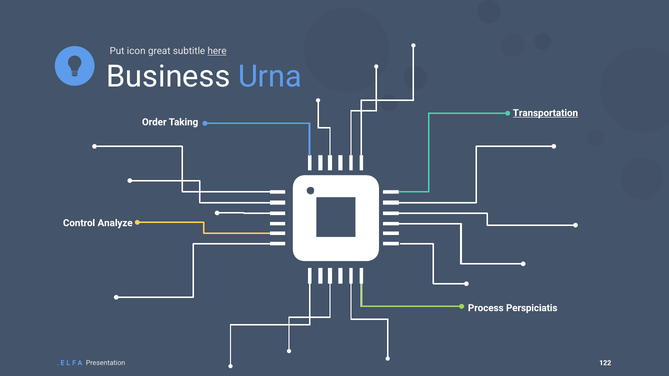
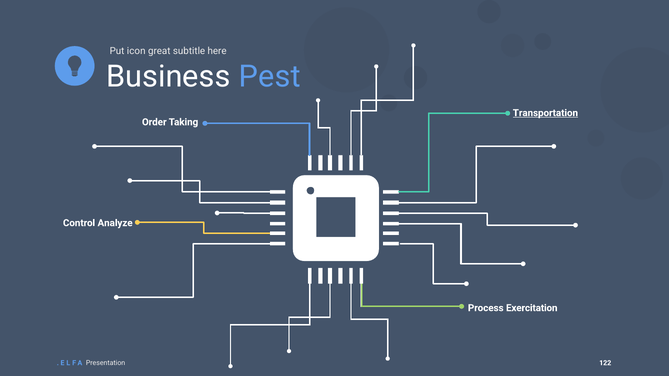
here underline: present -> none (217, 51)
Urna: Urna -> Pest (270, 77)
Perspiciatis: Perspiciatis -> Exercitation (532, 308)
